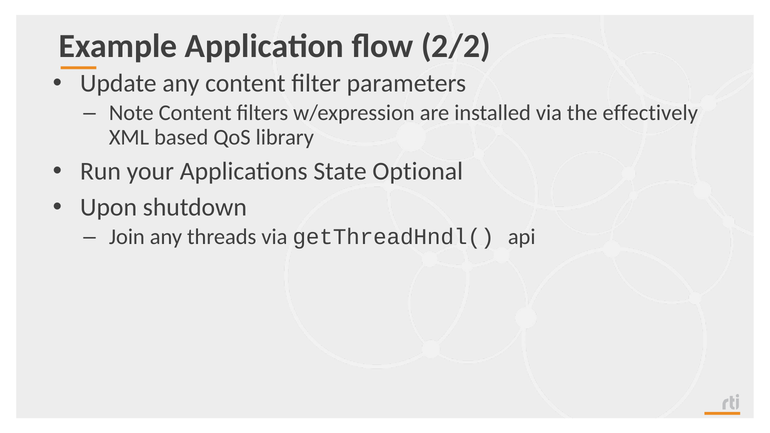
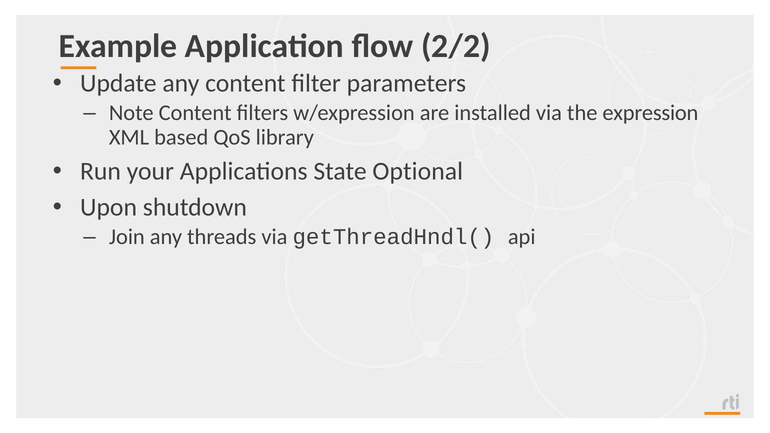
effectively: effectively -> expression (650, 113)
